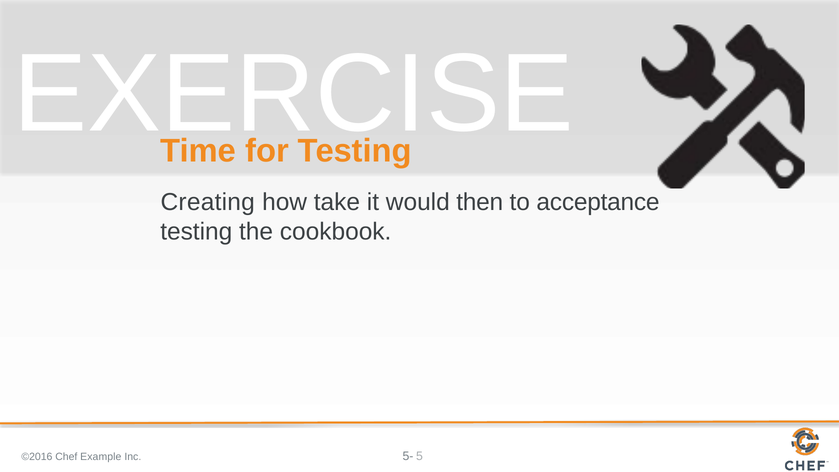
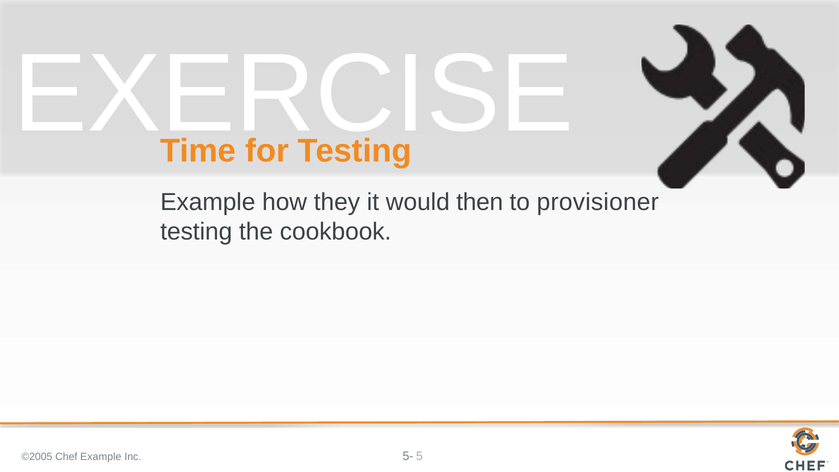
Creating: Creating -> Example (208, 202)
take: take -> they (337, 202)
acceptance: acceptance -> provisioner (598, 202)
©2016: ©2016 -> ©2005 (37, 457)
